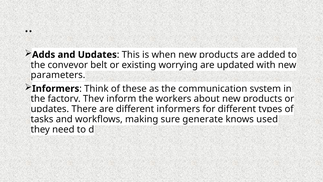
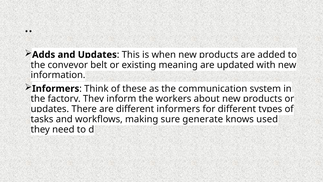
worrying: worrying -> meaning (178, 65)
parameters: parameters -> information (58, 75)
